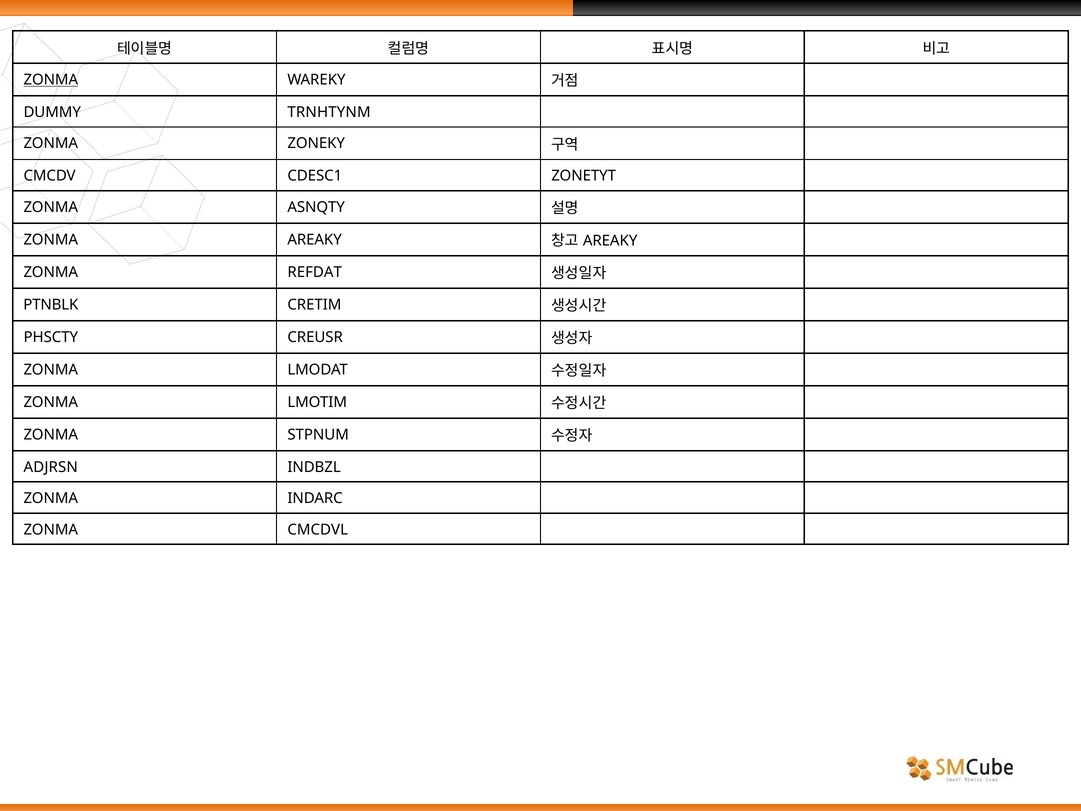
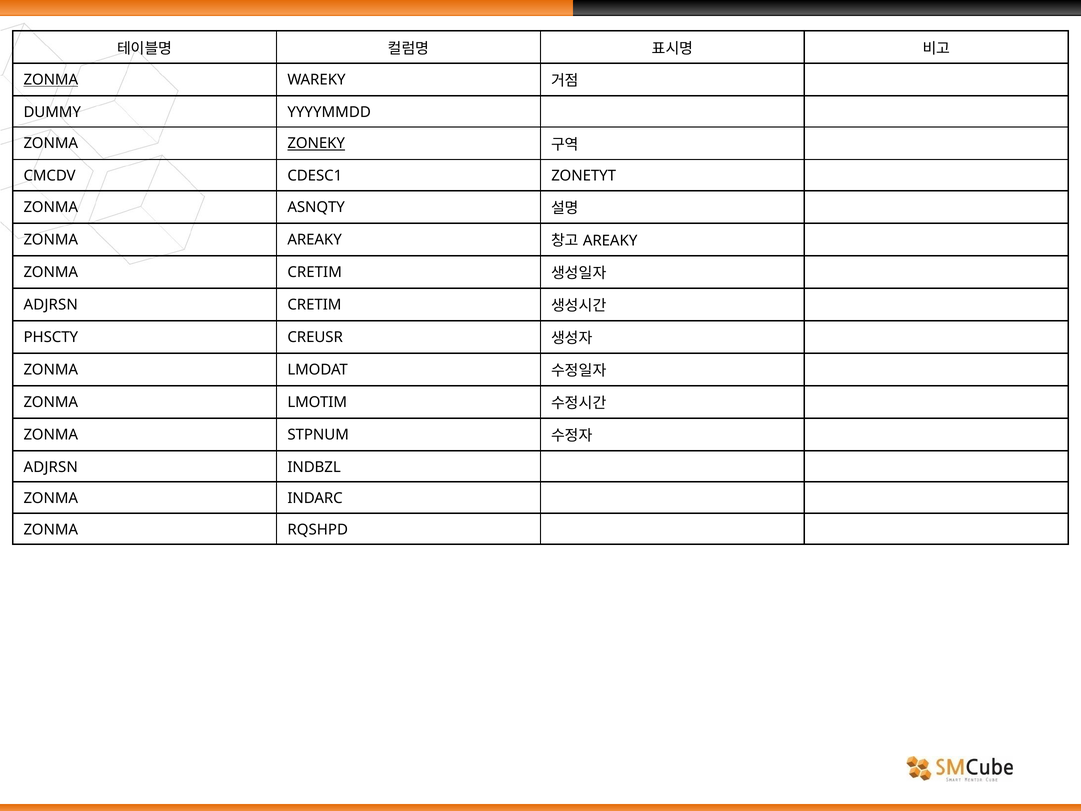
TRNHTYNM: TRNHTYNM -> YYYYMMDD (329, 112)
ZONEKY underline: none -> present (316, 143)
ZONMA REFDAT: REFDAT -> CRETIM (315, 272)
PTNBLK: PTNBLK -> ADJRSN (51, 305)
CMCDVL: CMCDVL -> RQSHPD (318, 529)
